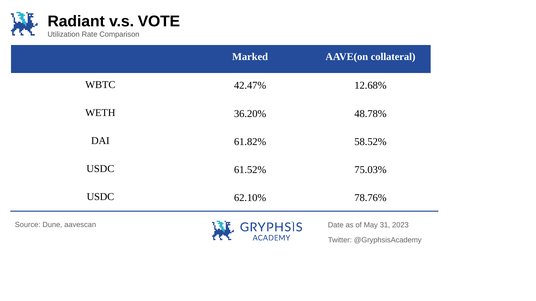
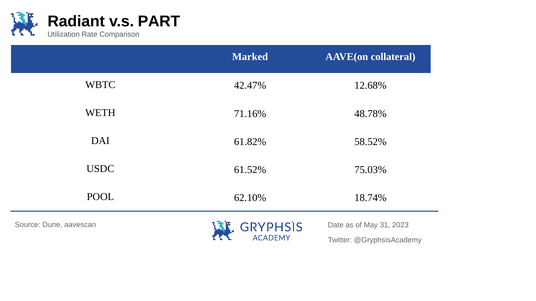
VOTE: VOTE -> PART (159, 21)
36.20%: 36.20% -> 71.16% (250, 114)
USDC: USDC -> POOL (100, 197)
78.76%: 78.76% -> 18.74% (370, 198)
